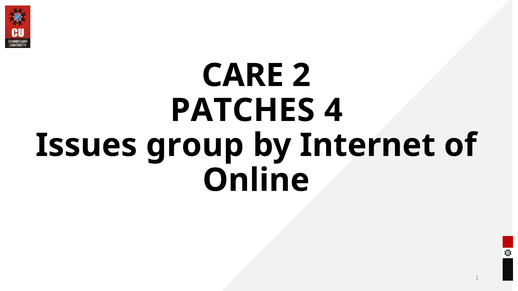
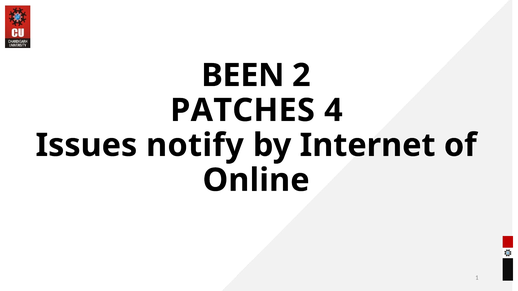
CARE: CARE -> BEEN (243, 76)
group: group -> notify (195, 145)
